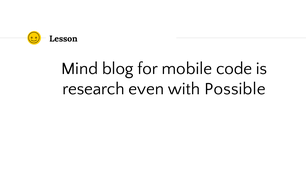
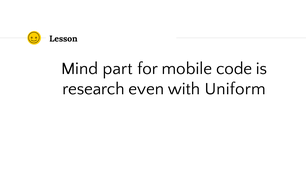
blog: blog -> part (118, 69)
Possible: Possible -> Uniform (235, 89)
